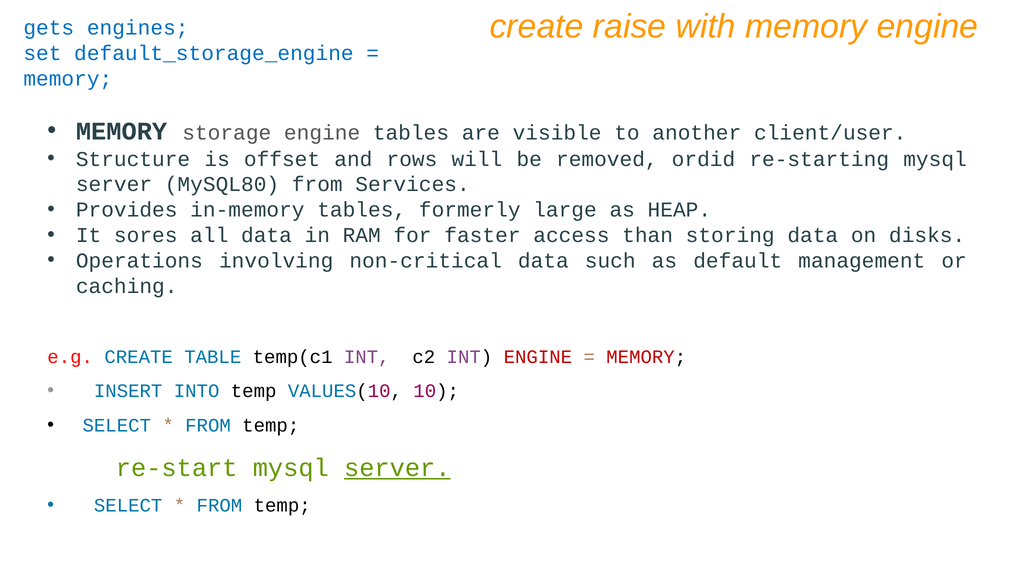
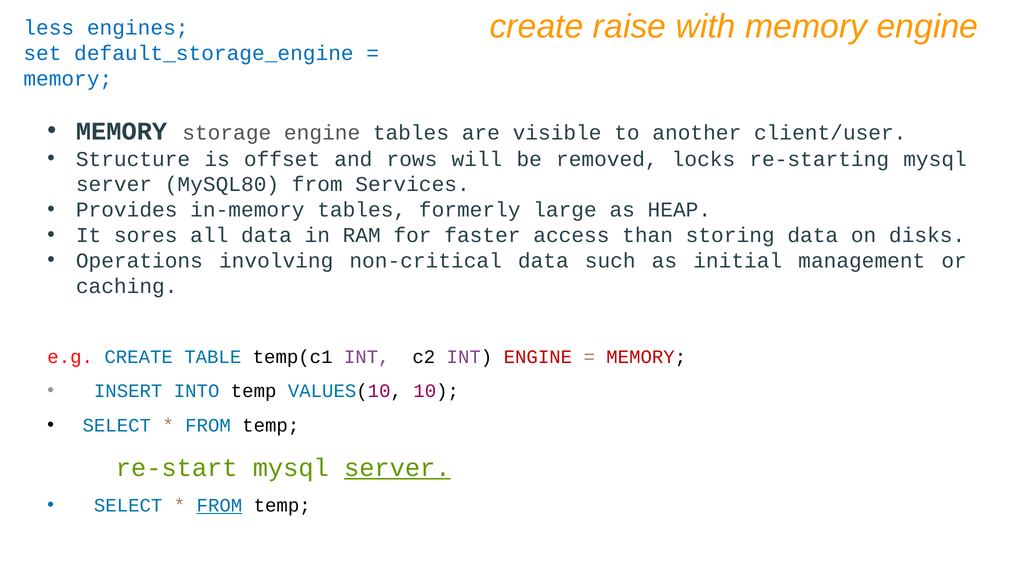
gets: gets -> less (49, 28)
ordid: ordid -> locks (703, 159)
default: default -> initial (738, 260)
FROM underline: none -> present (219, 505)
